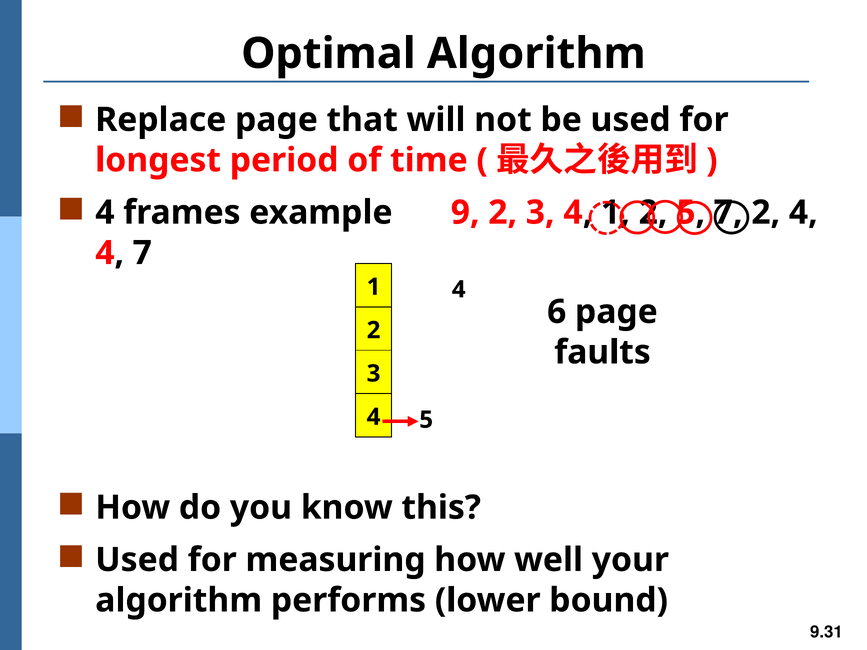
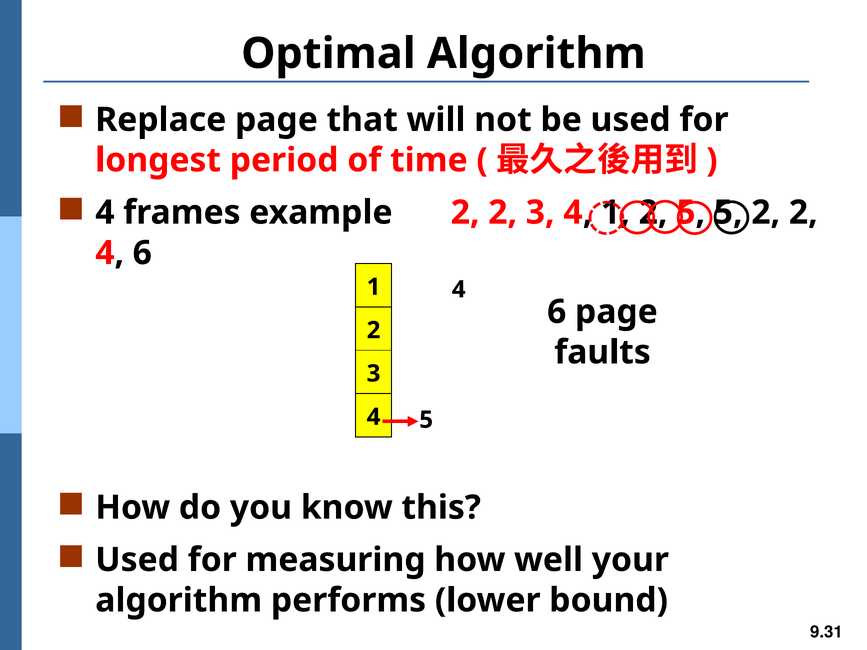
example 9: 9 -> 2 (465, 213)
5 7: 7 -> 5 (728, 213)
4: 4 -> 2 (803, 213)
7: 7 -> 6 (142, 253)
